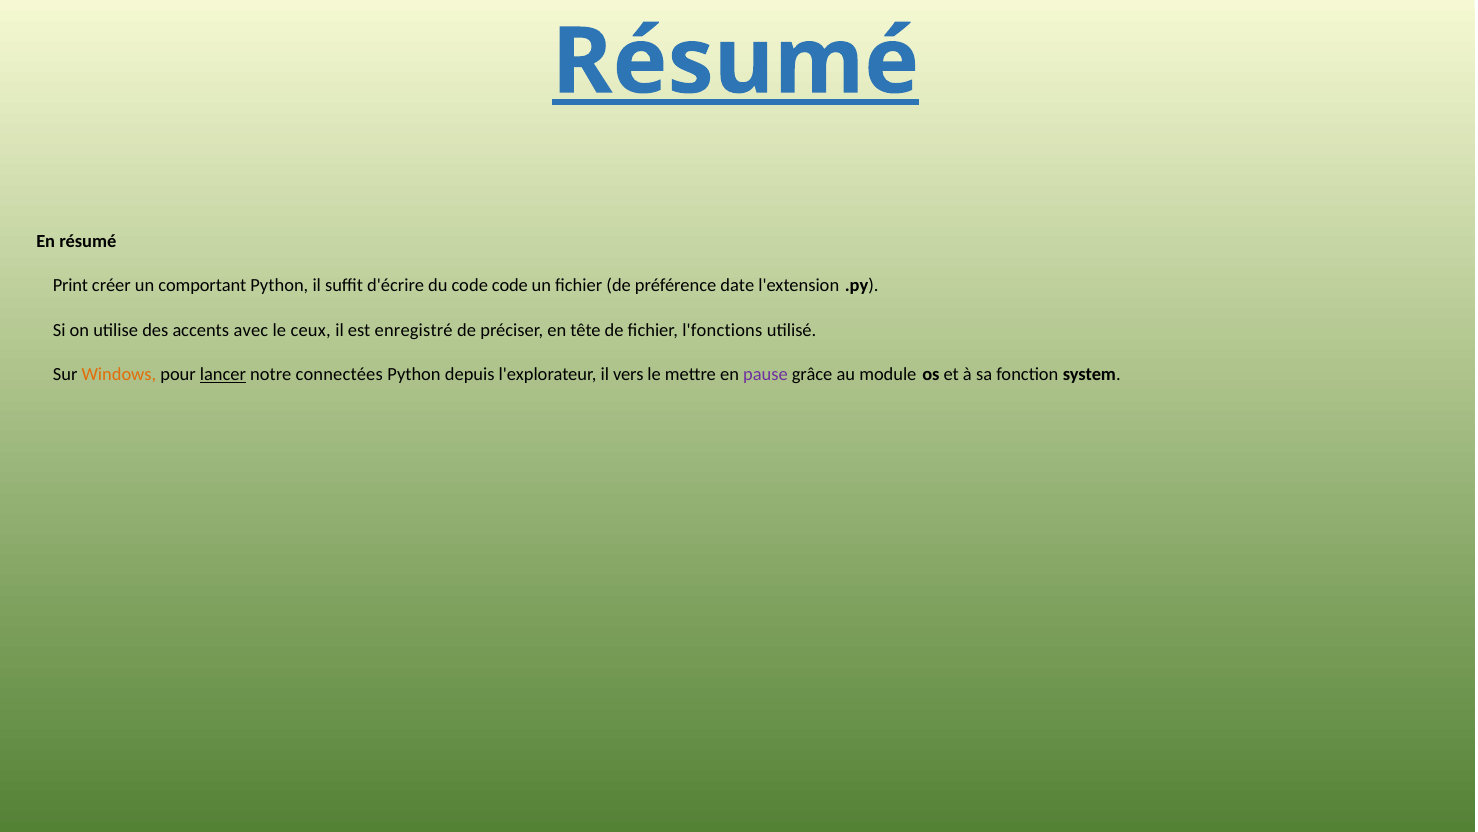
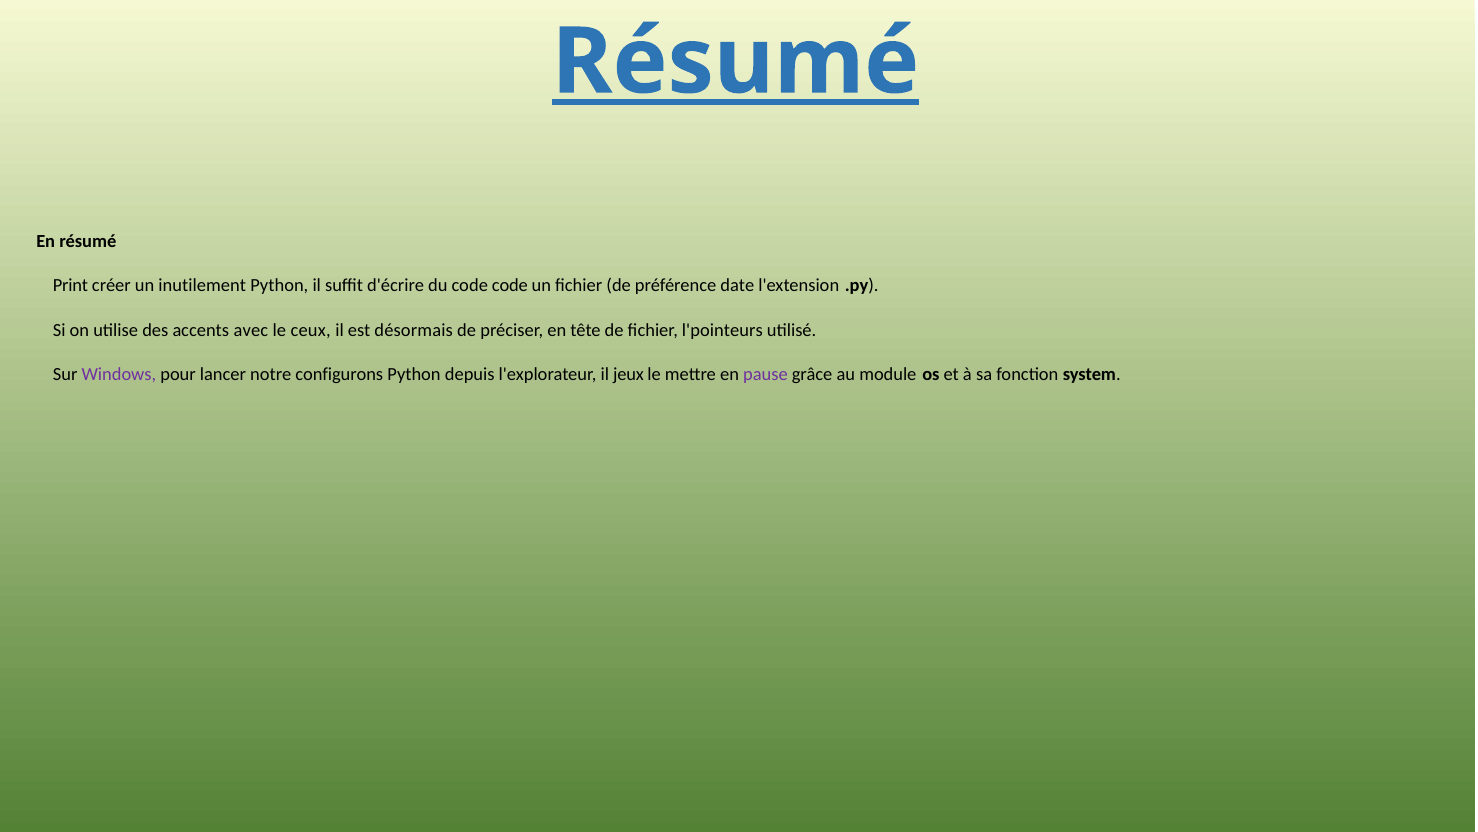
comportant: comportant -> inutilement (202, 285)
enregistré: enregistré -> désormais (414, 330)
l'fonctions: l'fonctions -> l'pointeurs (722, 330)
Windows colour: orange -> purple (119, 374)
lancer underline: present -> none (223, 374)
connectées: connectées -> configurons (339, 374)
vers: vers -> jeux (628, 374)
